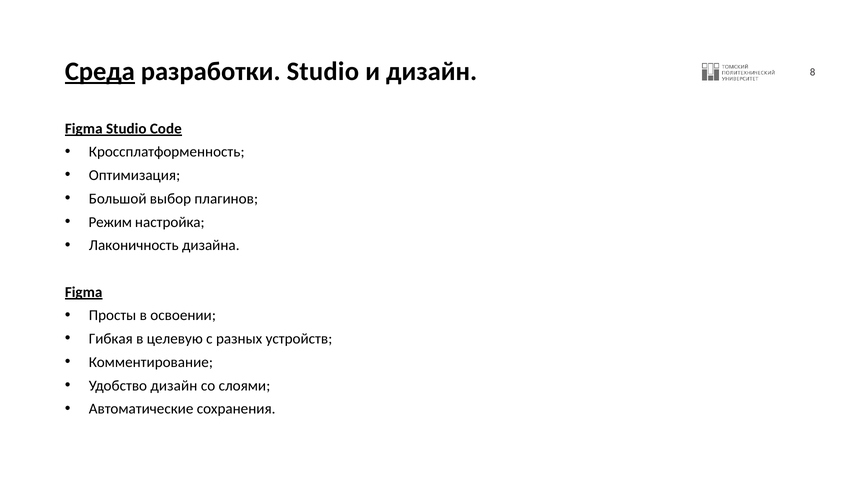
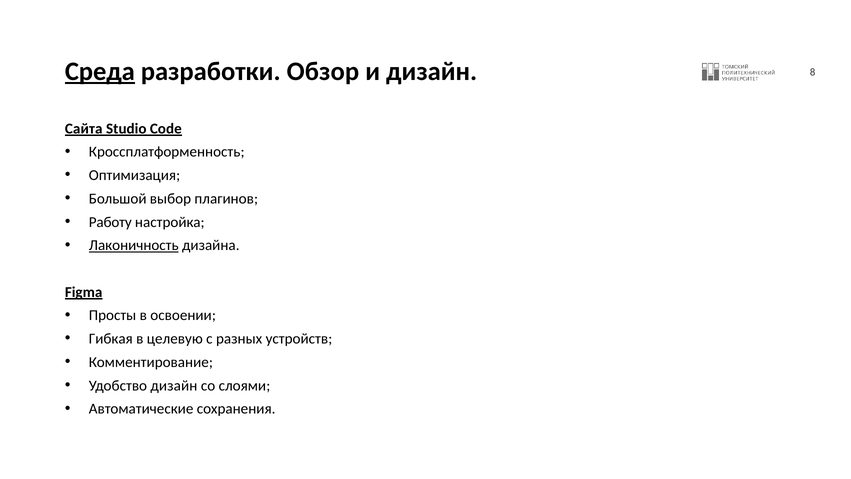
разработки Studio: Studio -> Обзор (323, 72)
Figma: Figma -> Сайта (84, 129)
Режим: Режим -> Работу (110, 222)
Лаконичность underline: none -> present (134, 245)
